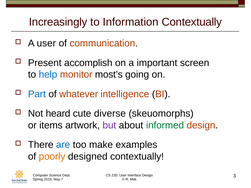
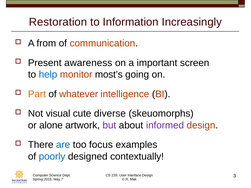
Increasingly: Increasingly -> Restoration (58, 22)
Information Contextually: Contextually -> Increasingly (192, 22)
A user: user -> from (46, 43)
accomplish: accomplish -> awareness (88, 63)
Part colour: blue -> orange (37, 94)
heard: heard -> visual (58, 114)
items: items -> alone (51, 125)
informed colour: green -> purple (165, 125)
make: make -> focus (101, 145)
poorly colour: orange -> blue (52, 157)
